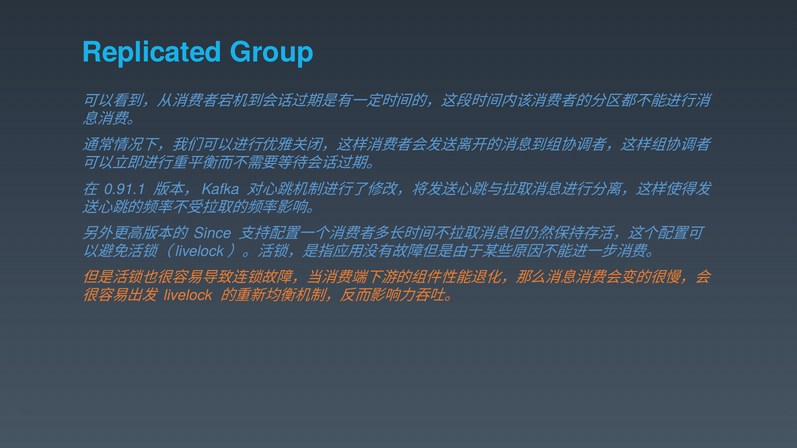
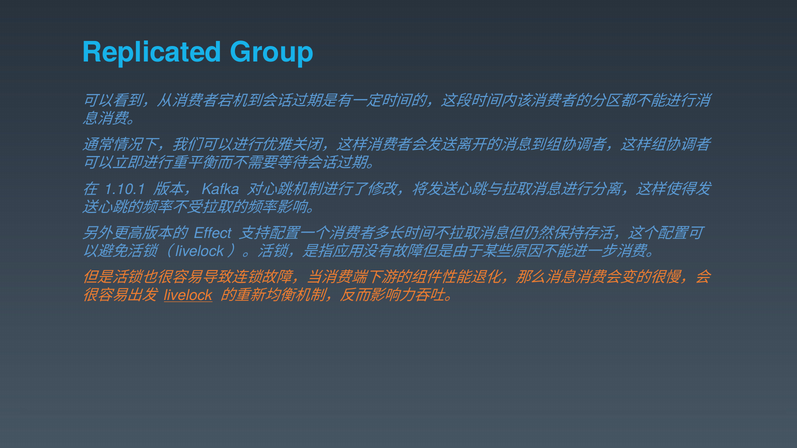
0.91.1: 0.91.1 -> 1.10.1 (125, 189)
Since: Since -> Effect (213, 233)
livelock underline: none -> present (188, 296)
